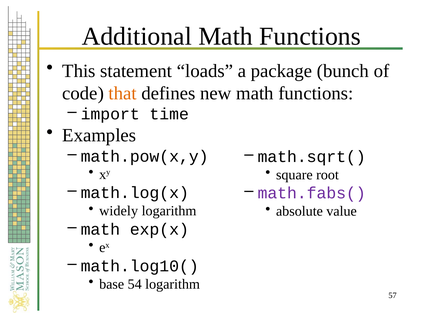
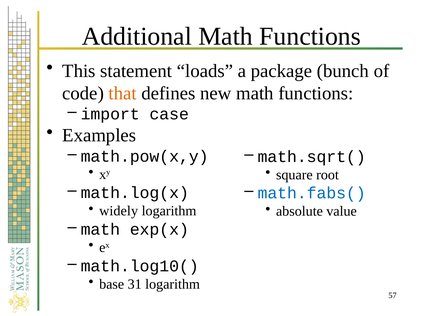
time: time -> case (169, 114)
math.fabs( colour: purple -> blue (312, 194)
54: 54 -> 31 (135, 285)
